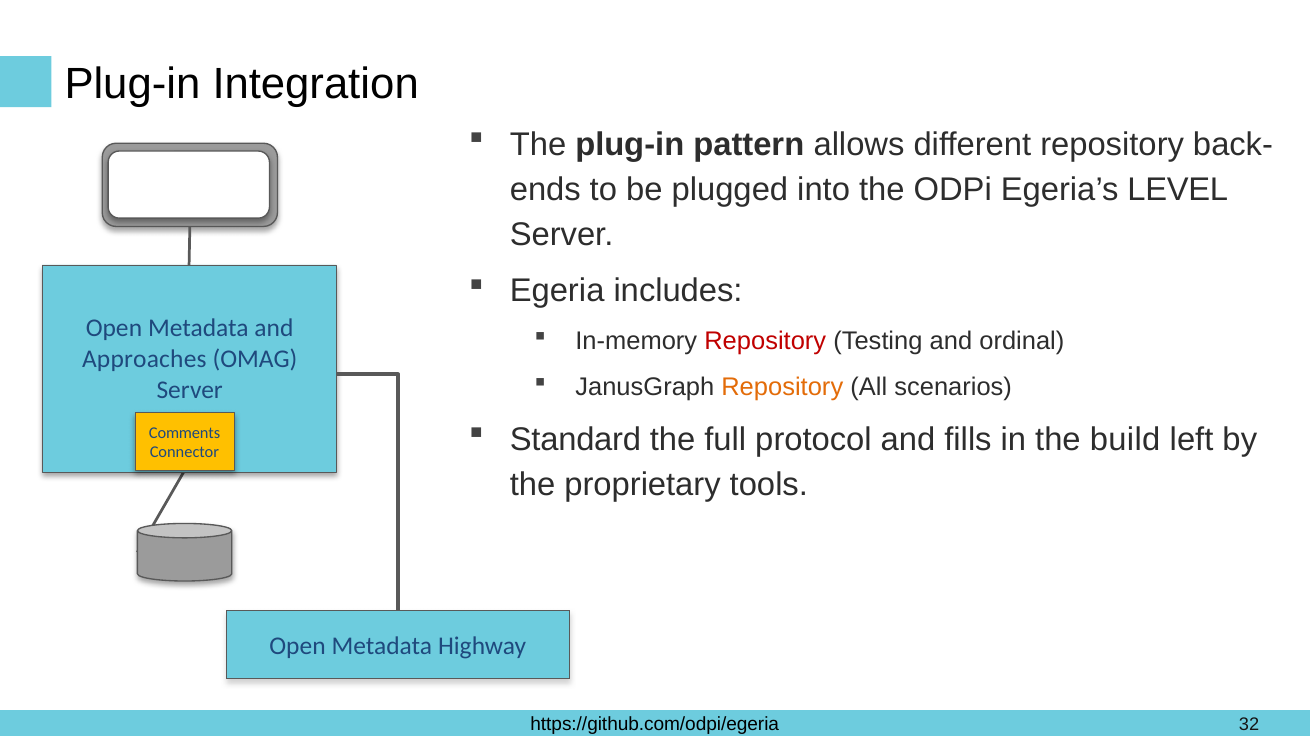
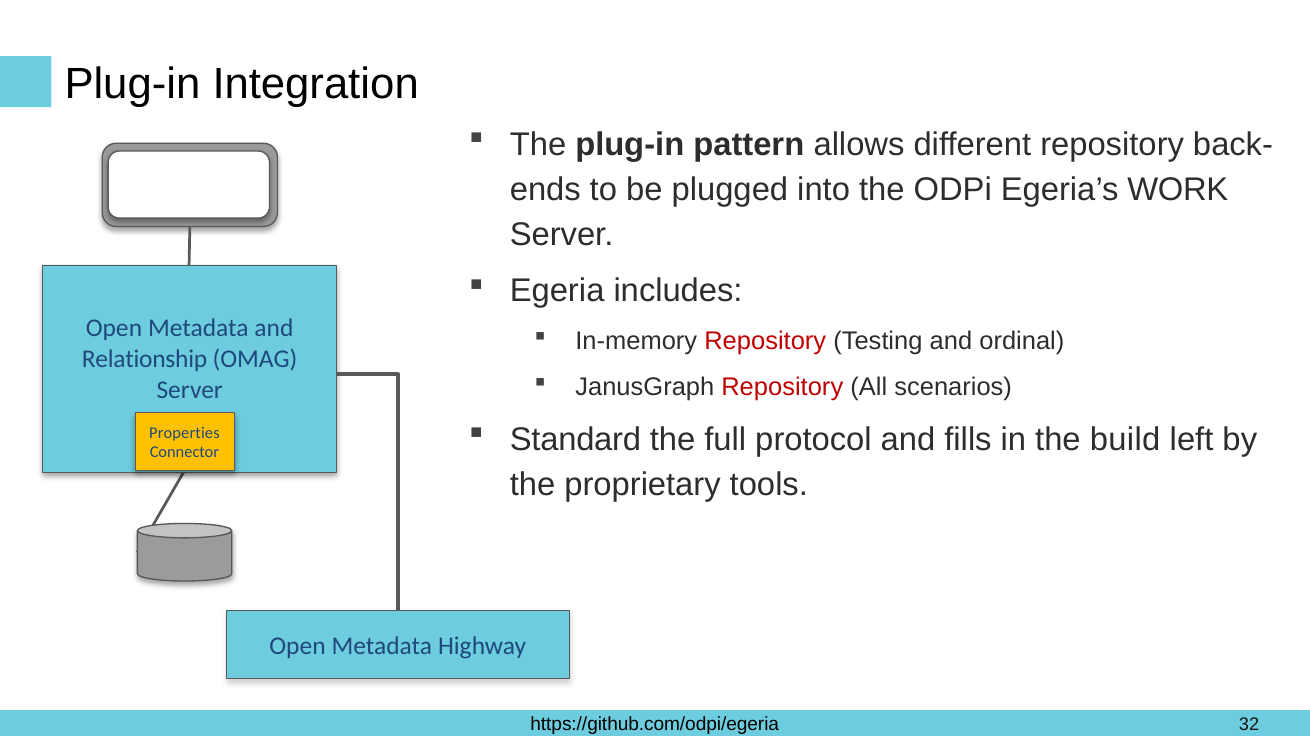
LEVEL: LEVEL -> WORK (1178, 189)
Approaches: Approaches -> Relationship (145, 359)
Repository colour: orange -> red (782, 387)
Comments: Comments -> Properties (184, 433)
